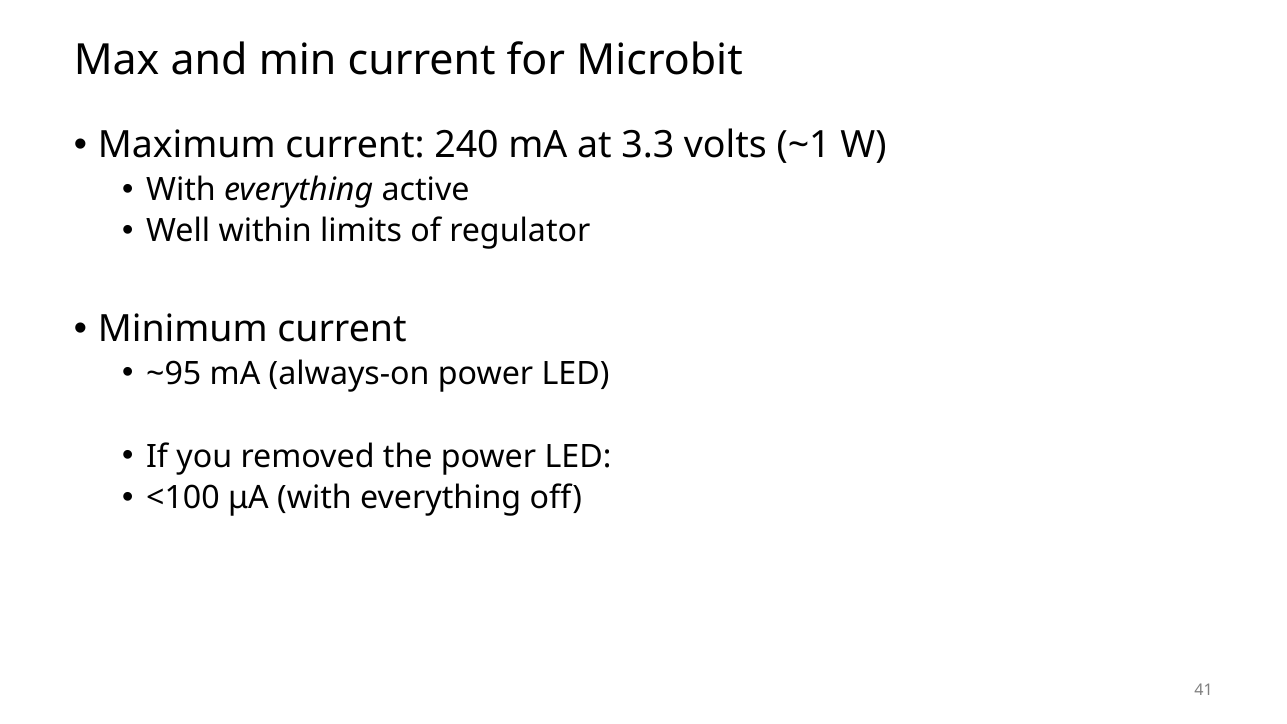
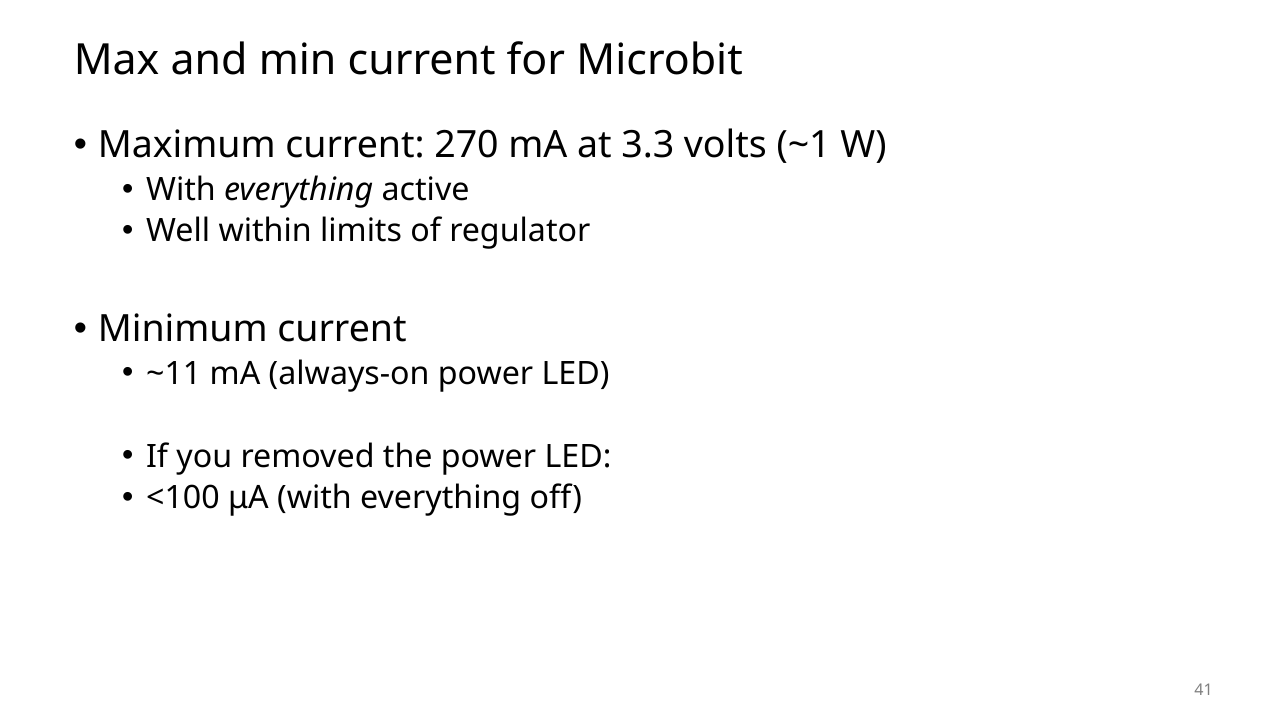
240: 240 -> 270 (466, 146)
~95: ~95 -> ~11 (174, 373)
